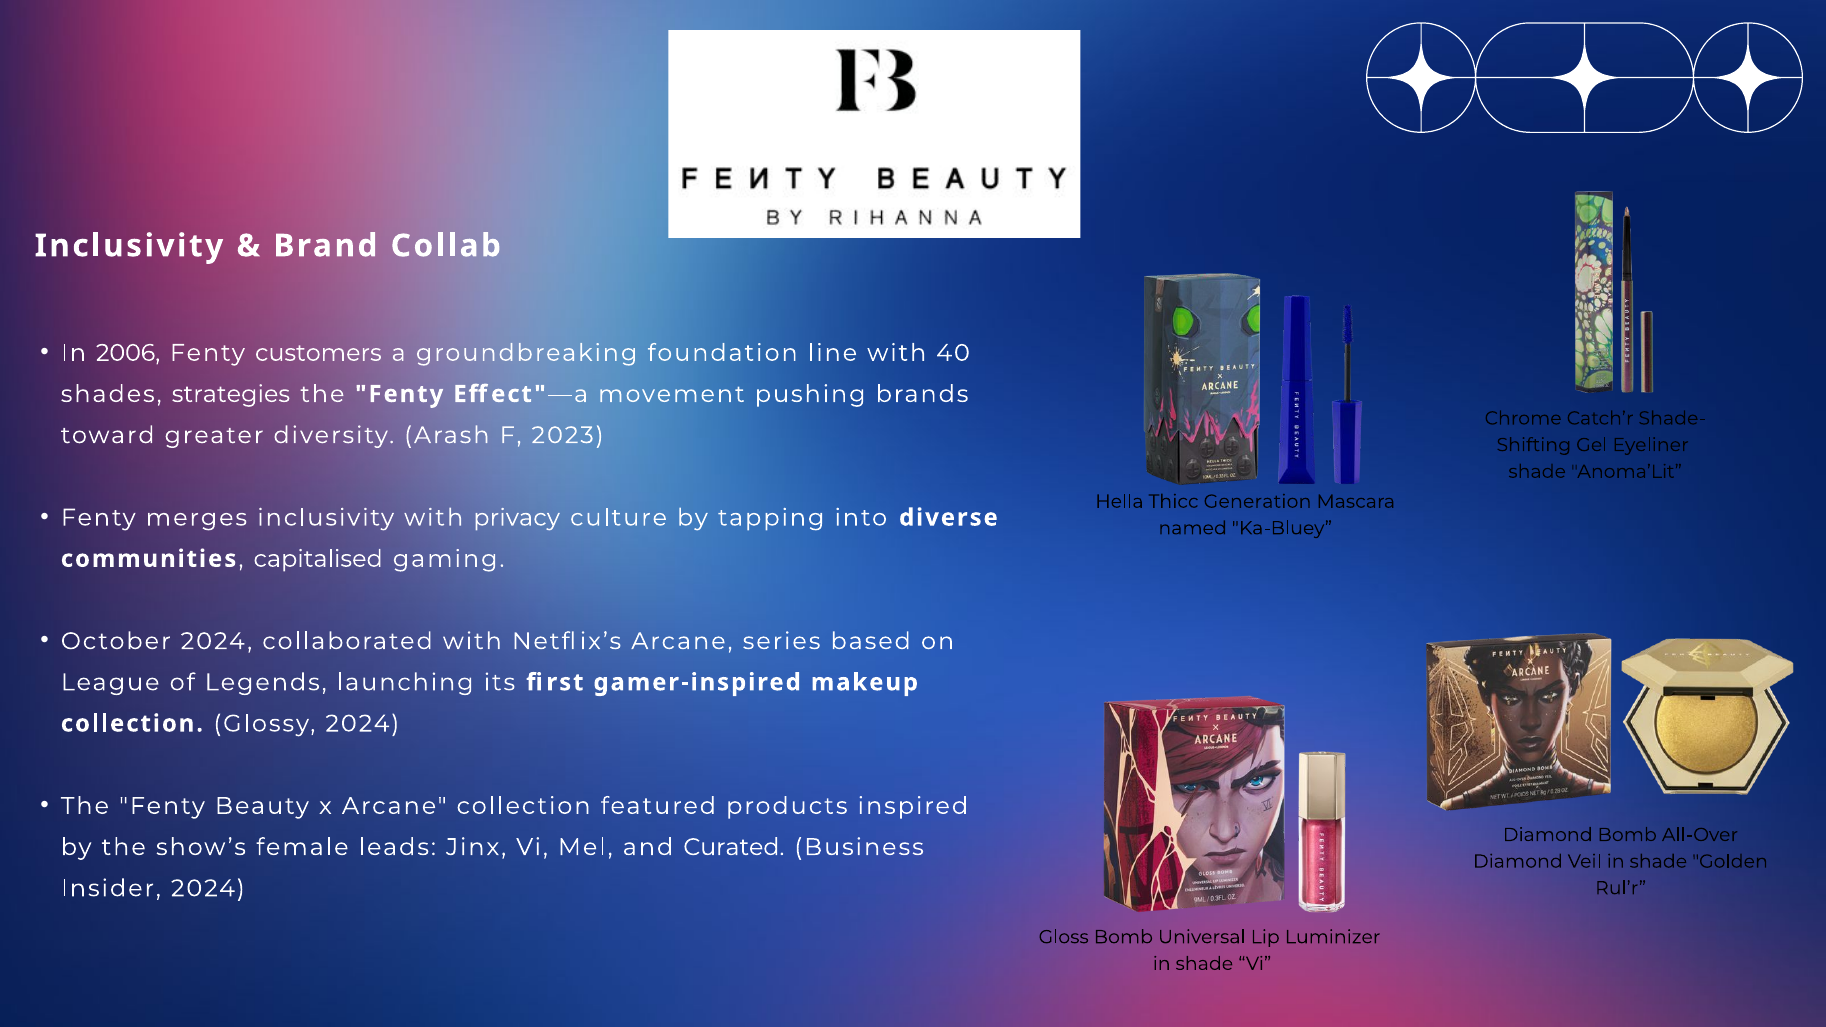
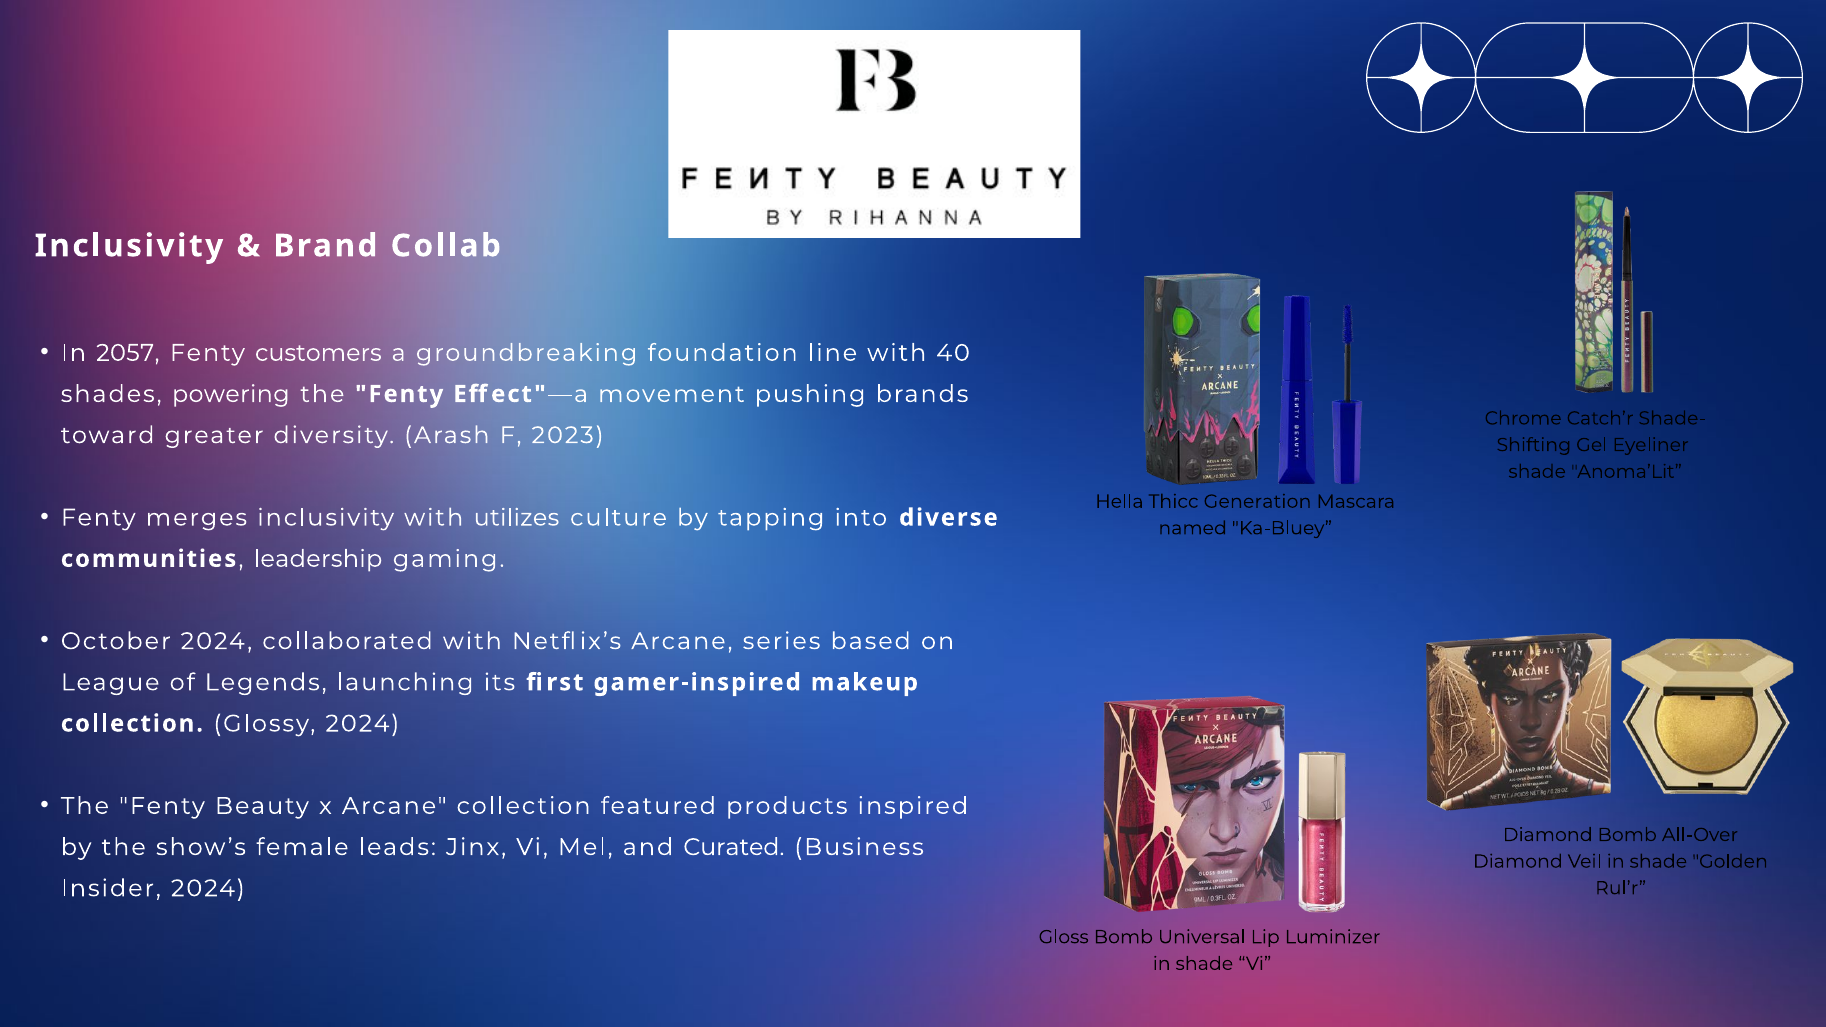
2006: 2006 -> 2057 (128, 353)
strategies: strategies -> powering (231, 394)
privacy: privacy -> utilizes (516, 518)
capitalised: capitalised -> leadership (318, 559)
